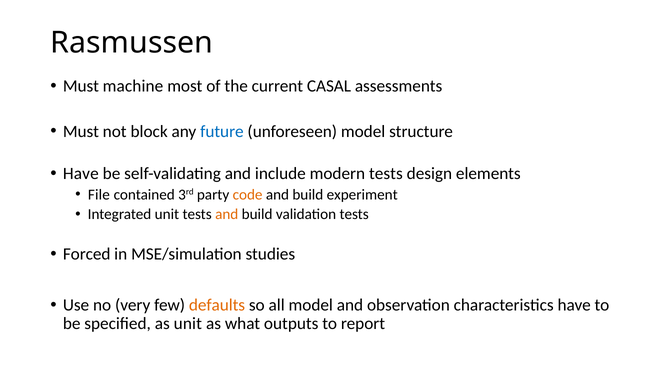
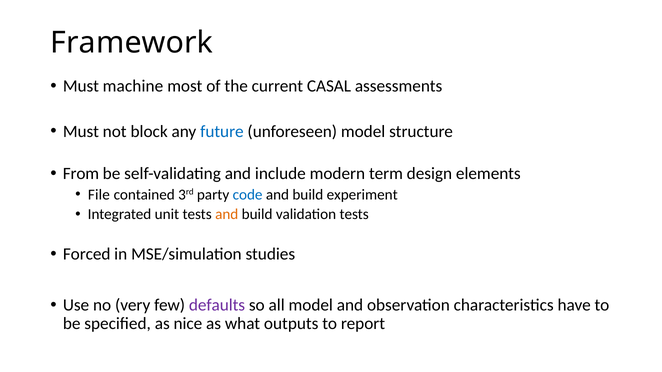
Rasmussen: Rasmussen -> Framework (132, 43)
Have: Have -> From (81, 174)
modern tests: tests -> term (386, 174)
code colour: orange -> blue (248, 195)
defaults colour: orange -> purple (217, 305)
as unit: unit -> nice (188, 324)
